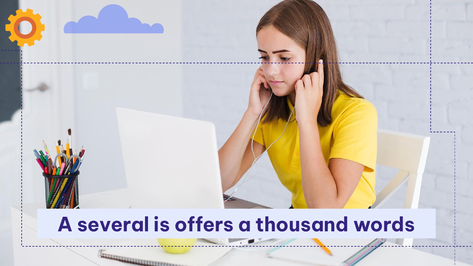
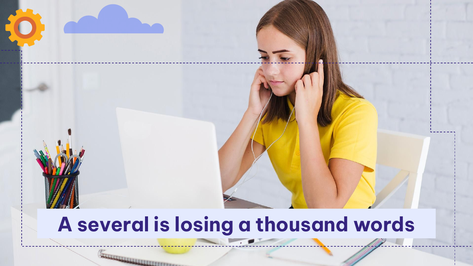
offers: offers -> losing (204, 225)
